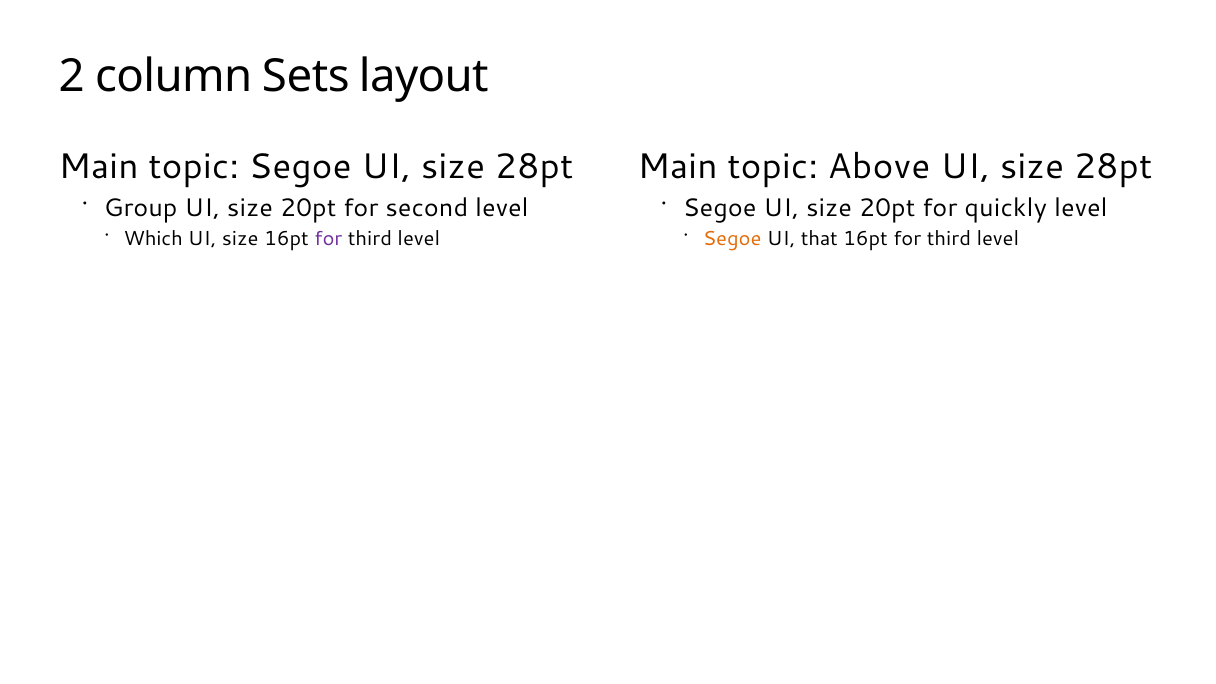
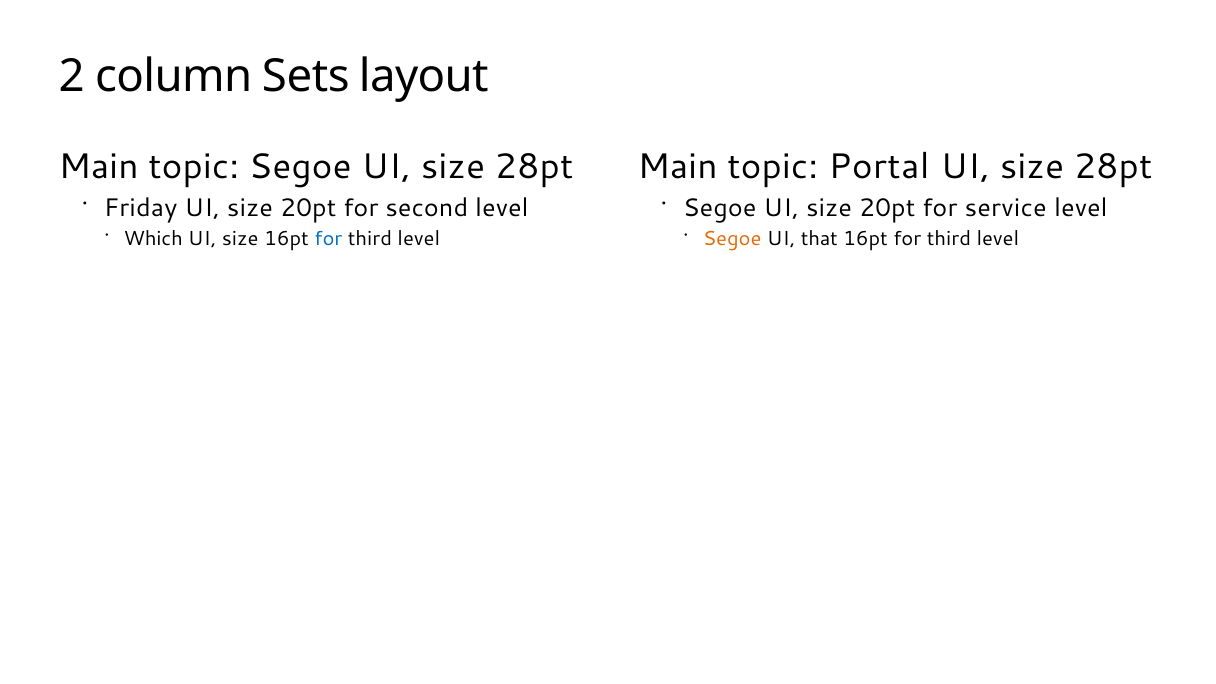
Above: Above -> Portal (879, 167)
Group: Group -> Friday (141, 208)
quickly: quickly -> service (1006, 208)
for colour: purple -> blue (328, 239)
